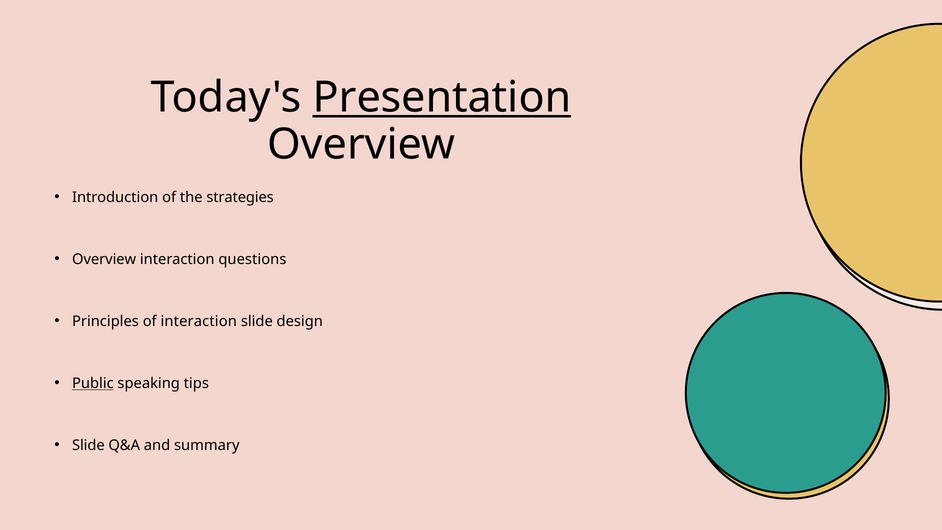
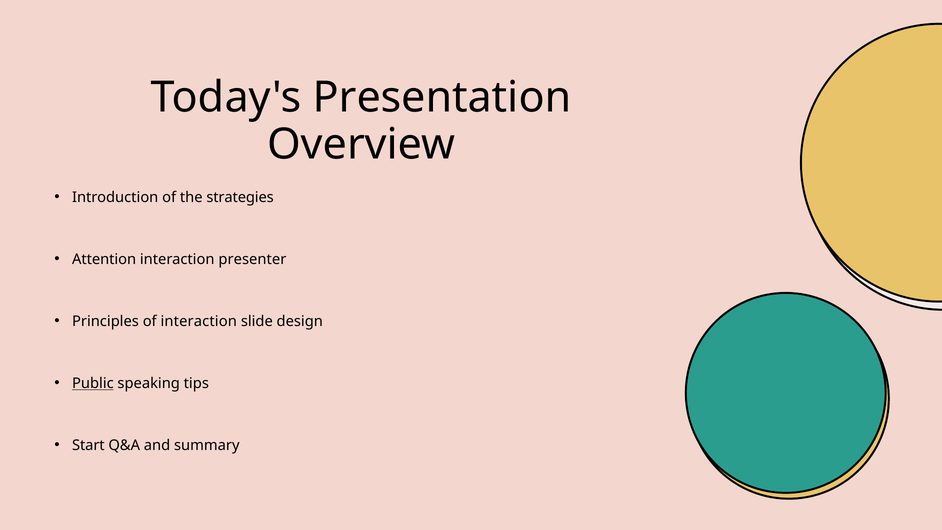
Presentation underline: present -> none (442, 98)
Overview: Overview -> Attention (104, 259)
questions: questions -> presenter (252, 259)
Slide: Slide -> Start (88, 445)
